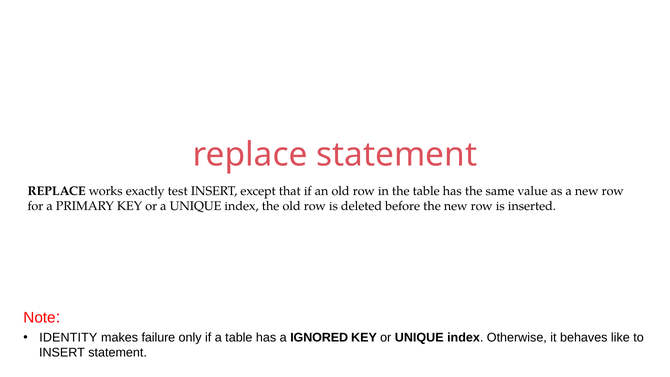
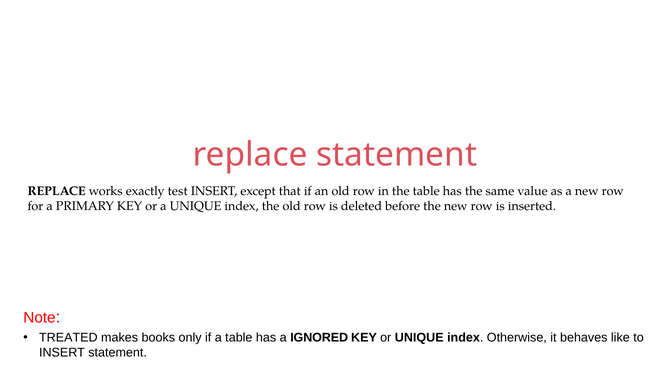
IDENTITY: IDENTITY -> TREATED (68, 338)
failure: failure -> books (158, 338)
